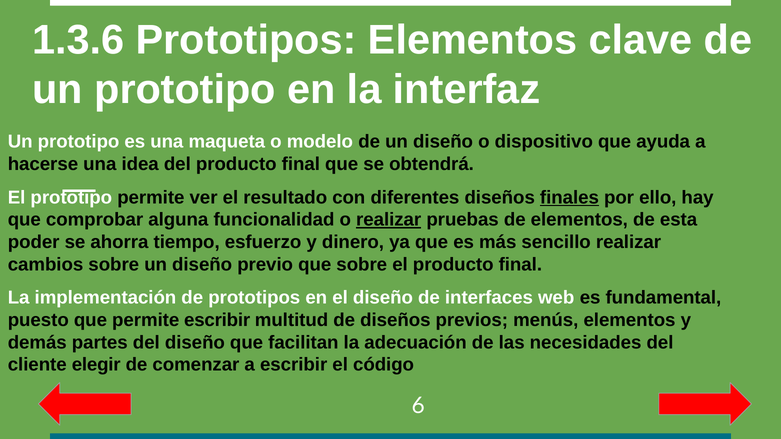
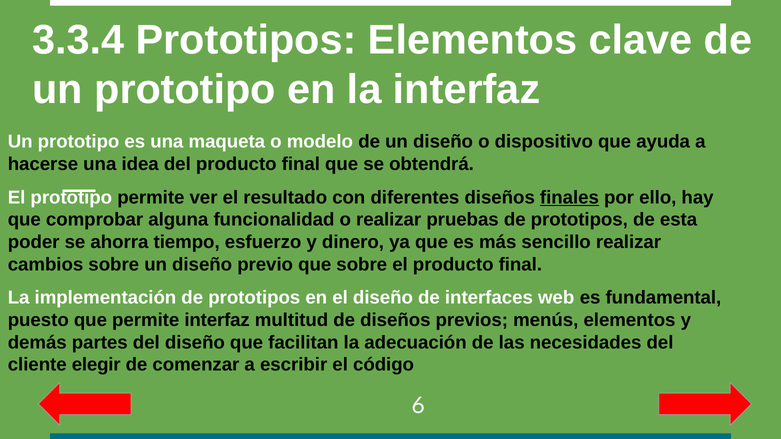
1.3.6: 1.3.6 -> 3.3.4 (78, 40)
realizar underline: present -> none (389, 220)
pruebas de elementos: elementos -> prototipos (579, 220)
permite escribir: escribir -> interfaz (217, 320)
